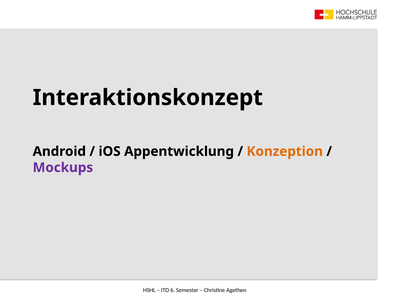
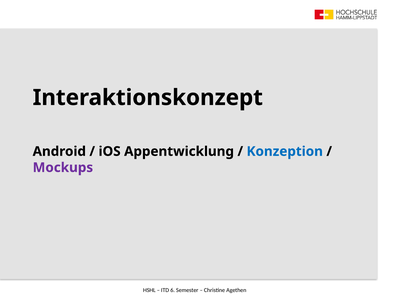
Konzeption colour: orange -> blue (285, 151)
